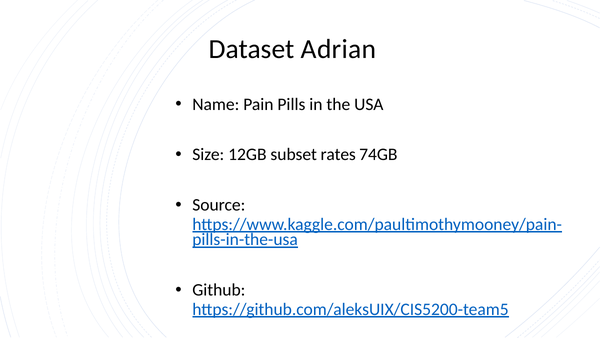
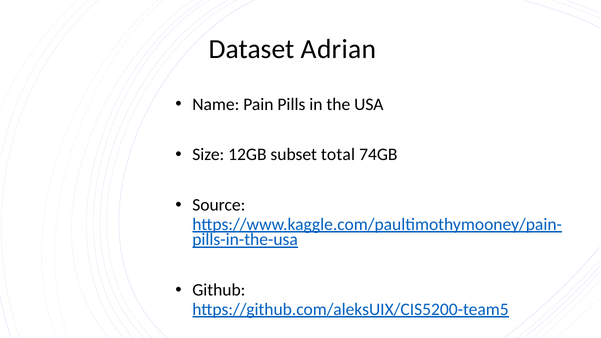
rates: rates -> total (338, 155)
